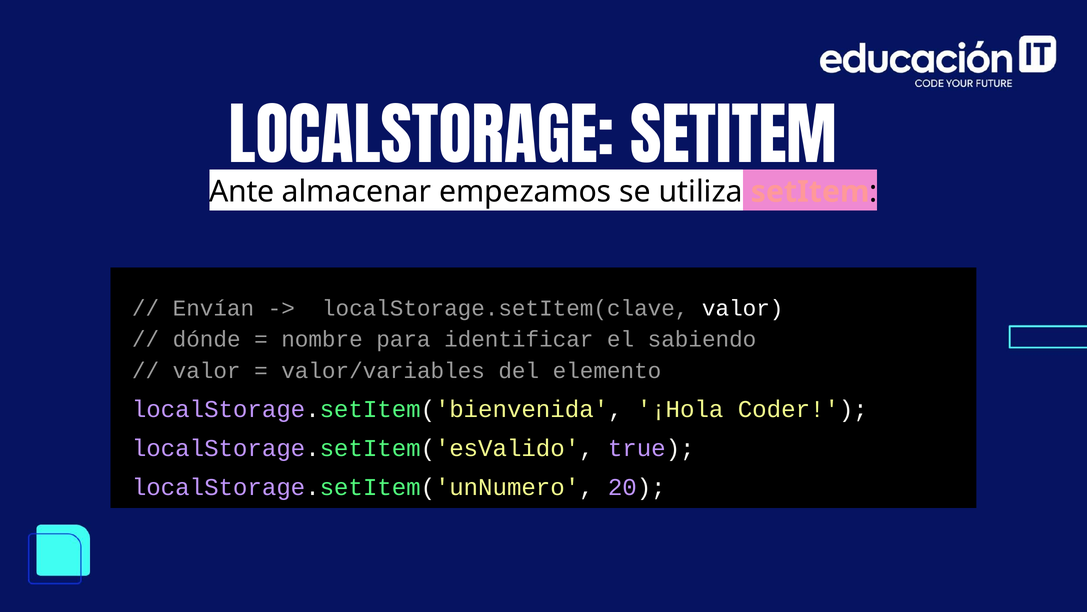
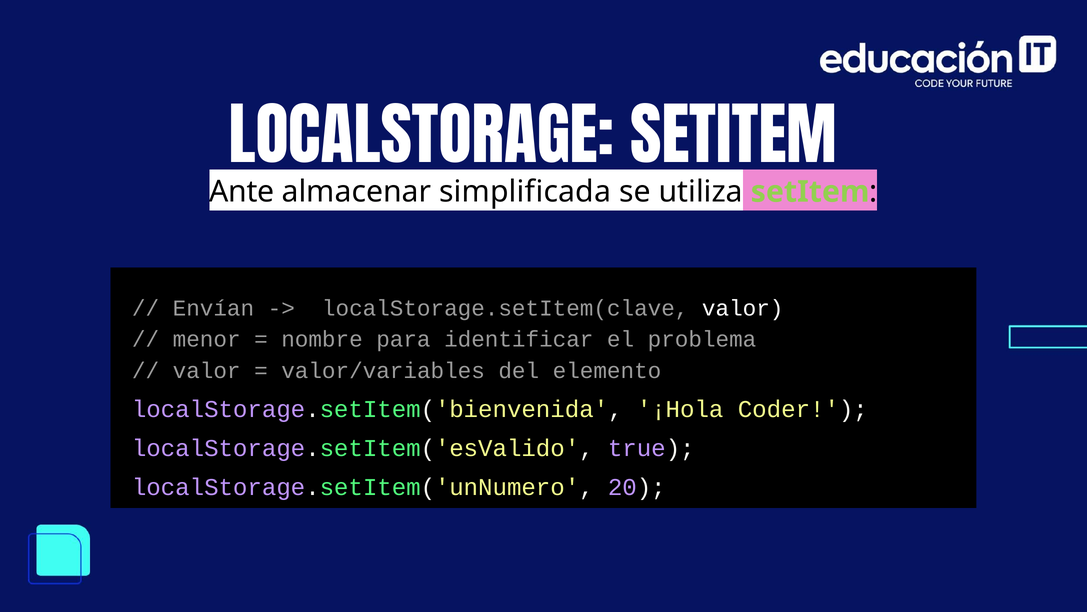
empezamos: empezamos -> simplificada (525, 192)
setItem colour: pink -> light green (810, 192)
dónde: dónde -> menor (207, 339)
sabiendo: sabiendo -> problema (702, 339)
